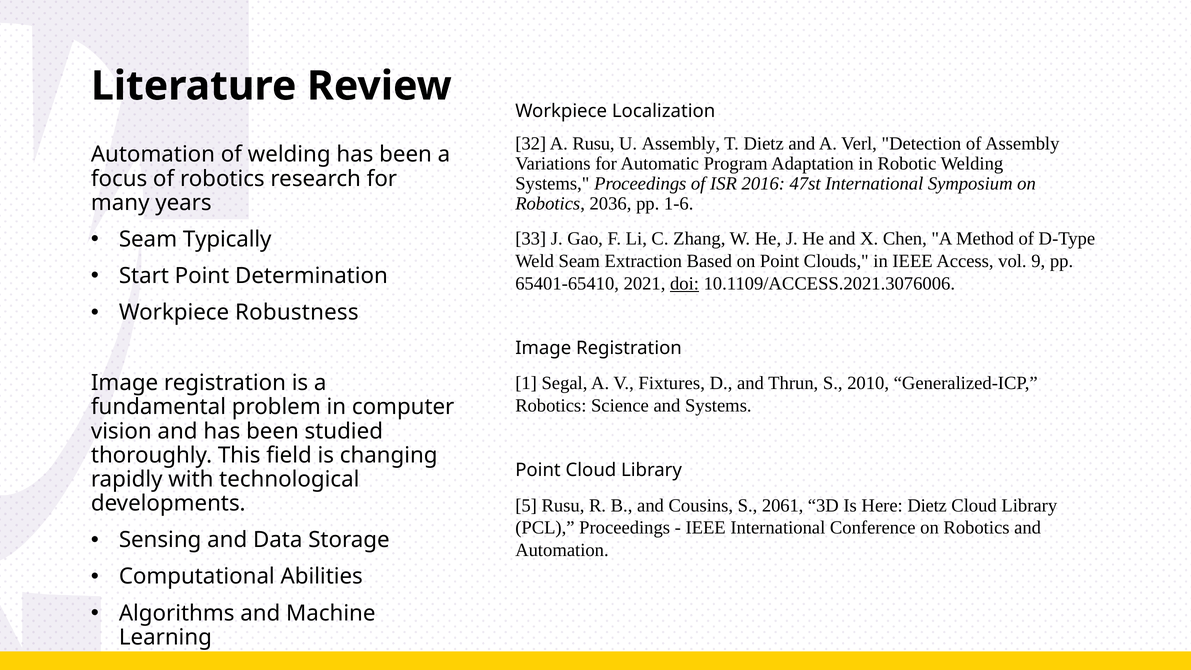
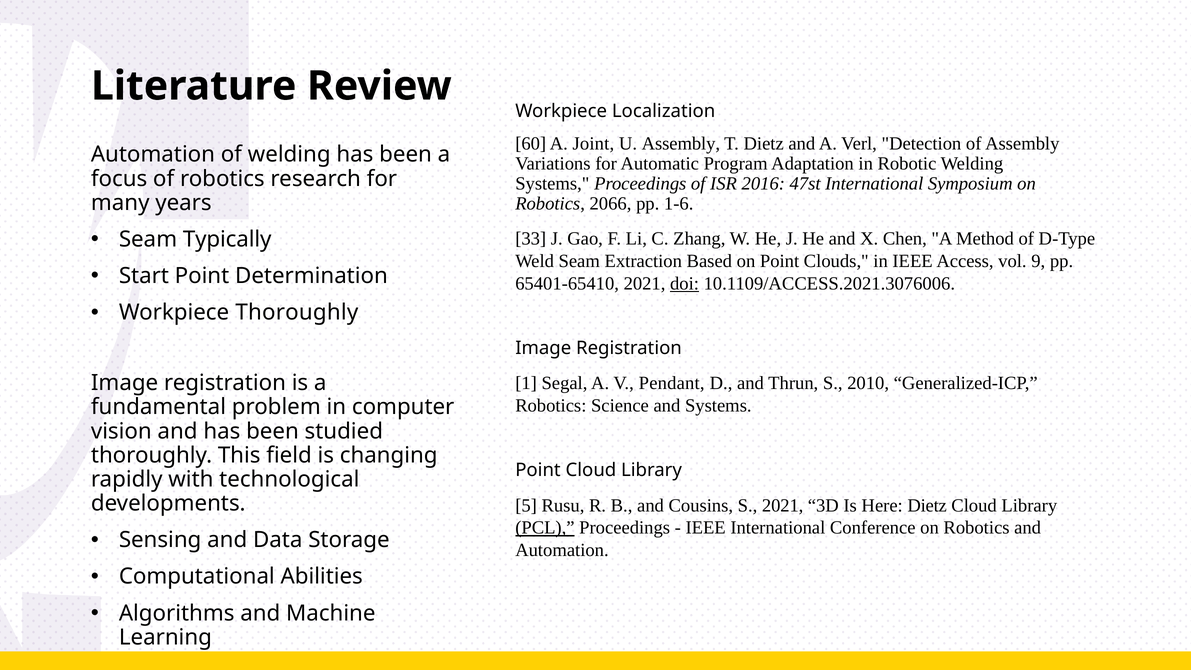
32: 32 -> 60 (531, 143)
A Rusu: Rusu -> Joint (593, 143)
2036: 2036 -> 2066 (610, 204)
Workpiece Robustness: Robustness -> Thoroughly (297, 312)
Fixtures: Fixtures -> Pendant (672, 383)
S 2061: 2061 -> 2021 (783, 505)
PCL underline: none -> present (545, 528)
